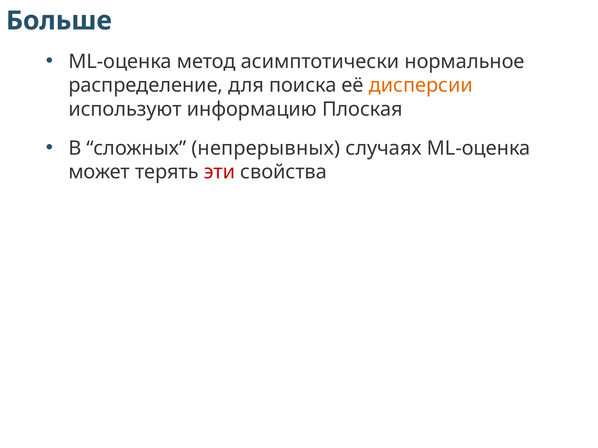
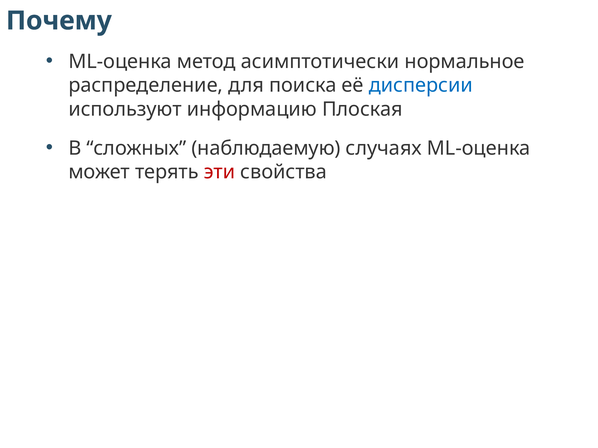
Больше: Больше -> Почему (59, 21)
дисперсии colour: orange -> blue (421, 85)
непрерывных: непрерывных -> наблюдаемую (266, 148)
